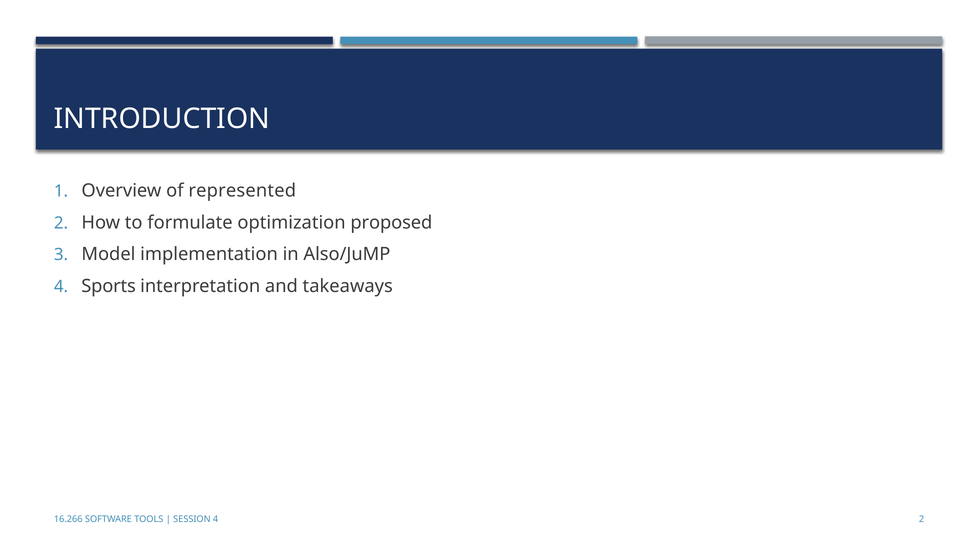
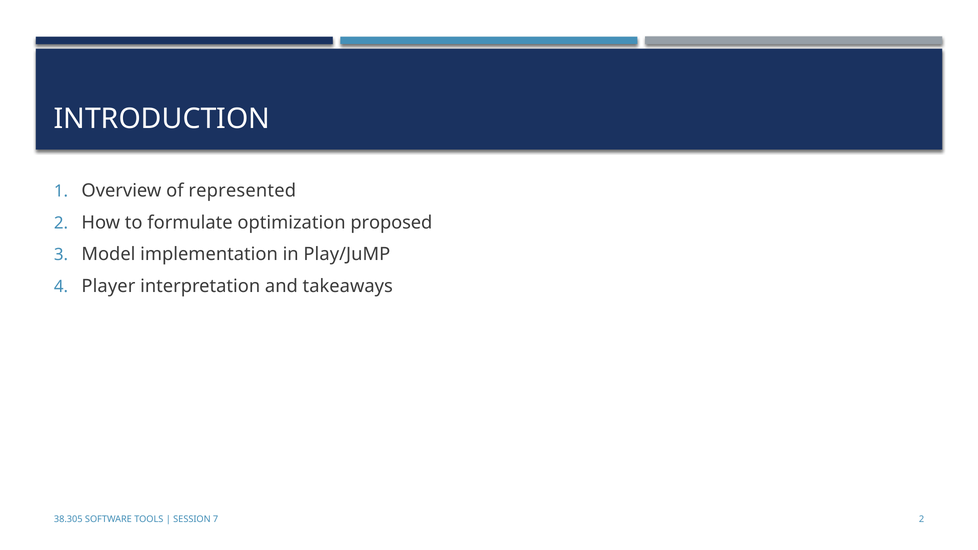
Also/JuMP: Also/JuMP -> Play/JuMP (347, 254)
Sports: Sports -> Player (108, 286)
16.266: 16.266 -> 38.305 (68, 520)
SESSION 4: 4 -> 7 (216, 520)
